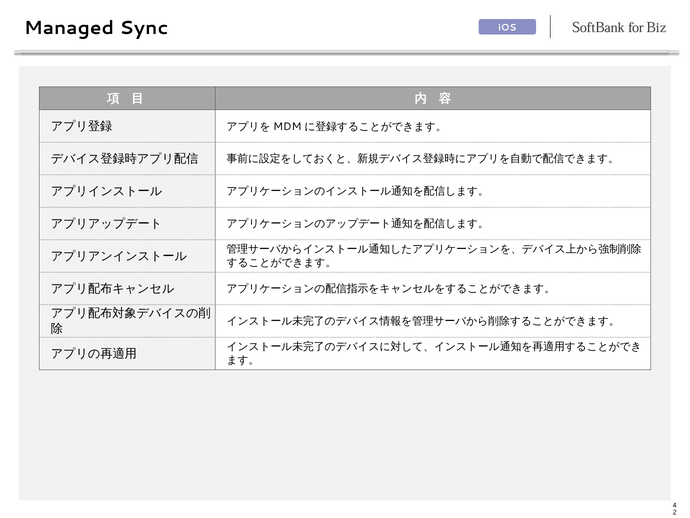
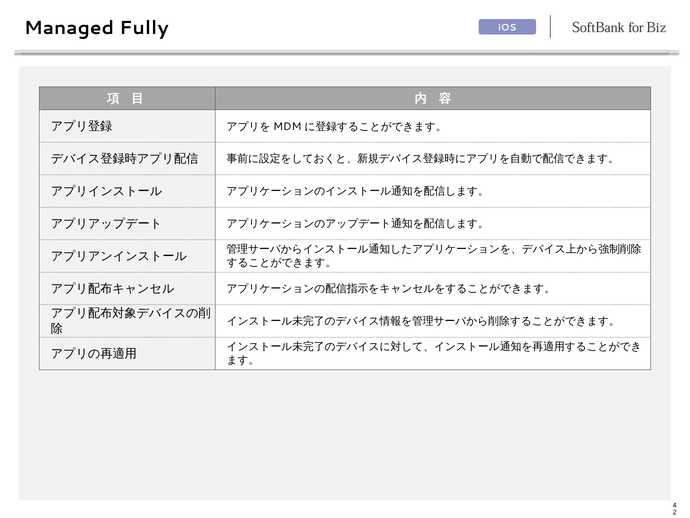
Sync: Sync -> Fully (144, 28)
